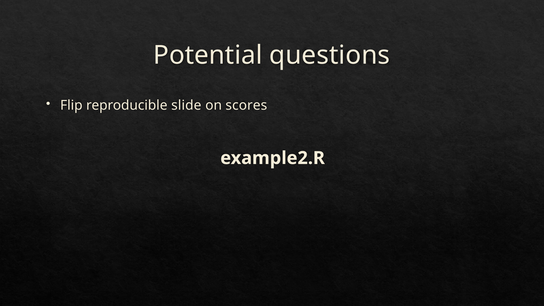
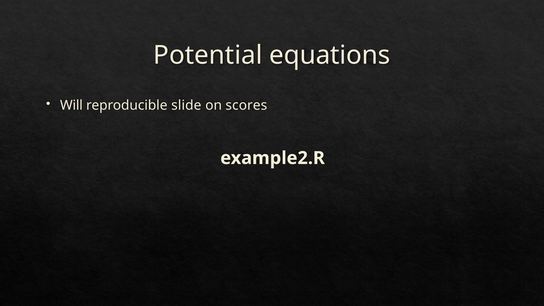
questions: questions -> equations (330, 55)
Flip: Flip -> Will (71, 105)
